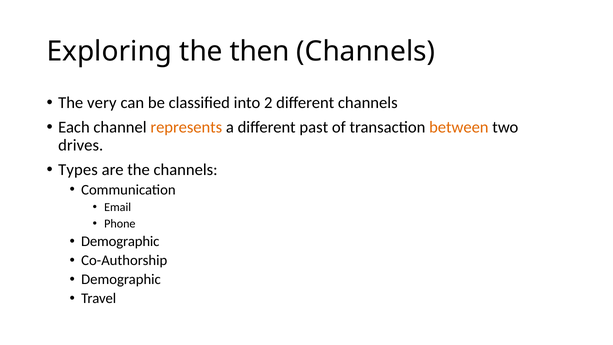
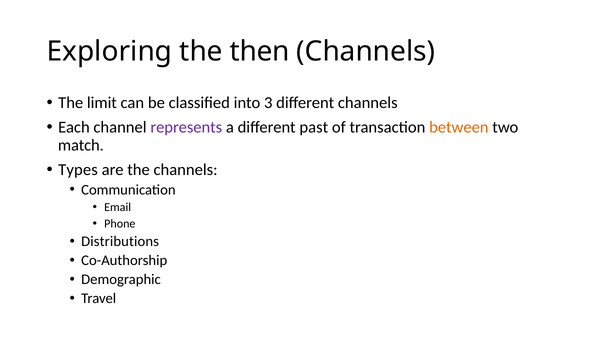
very: very -> limit (102, 103)
2: 2 -> 3 (268, 103)
represents colour: orange -> purple (186, 127)
drives: drives -> match (81, 145)
Demographic: Demographic -> Distributions (120, 241)
